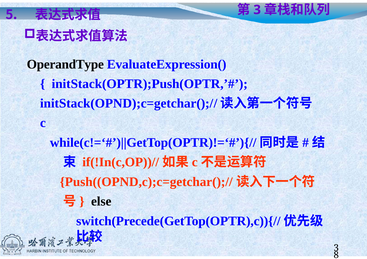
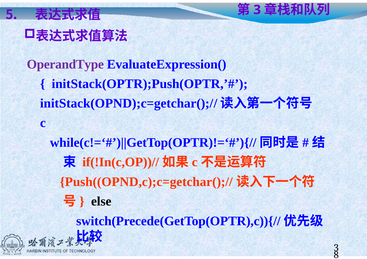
OperandType colour: black -> purple (65, 64)
